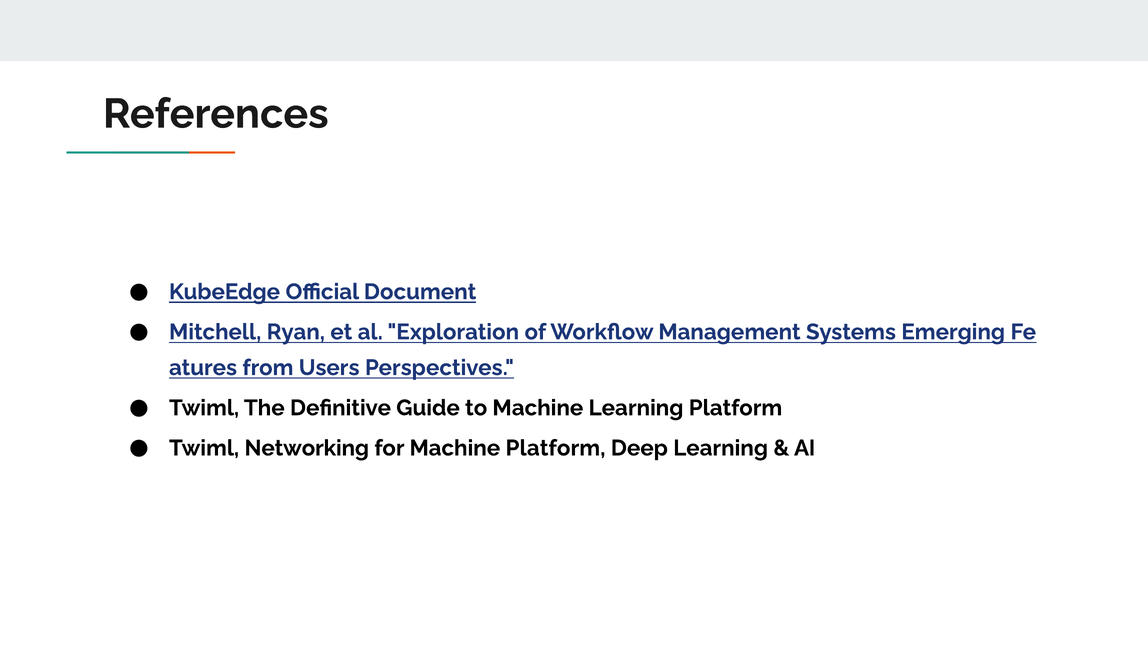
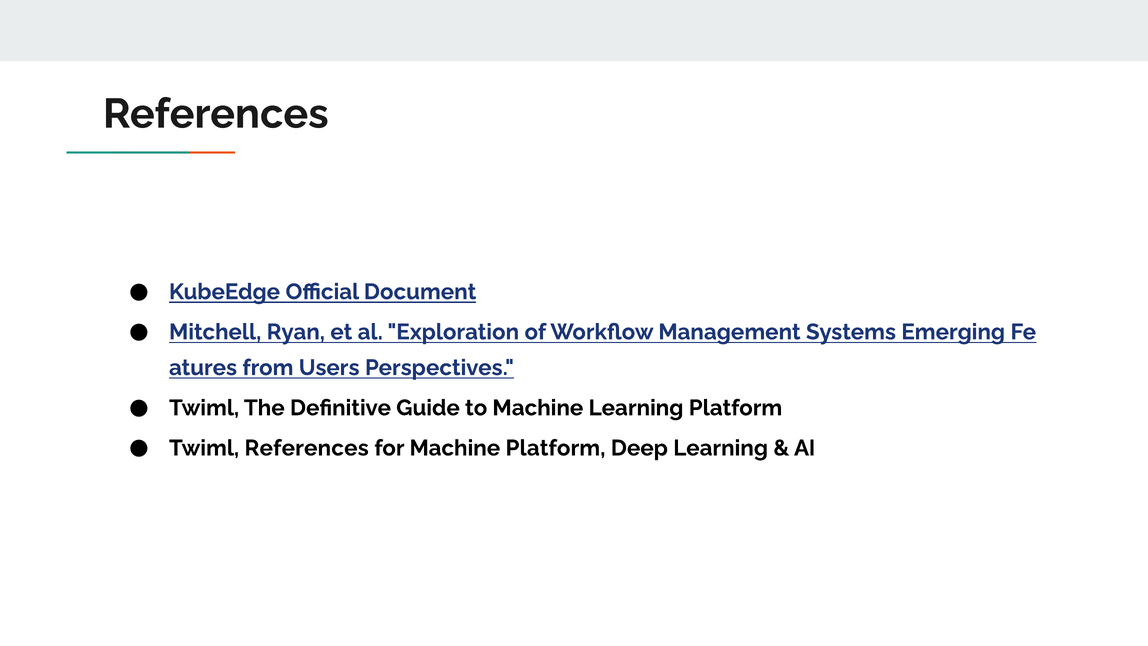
Twiml Networking: Networking -> References (307, 448)
